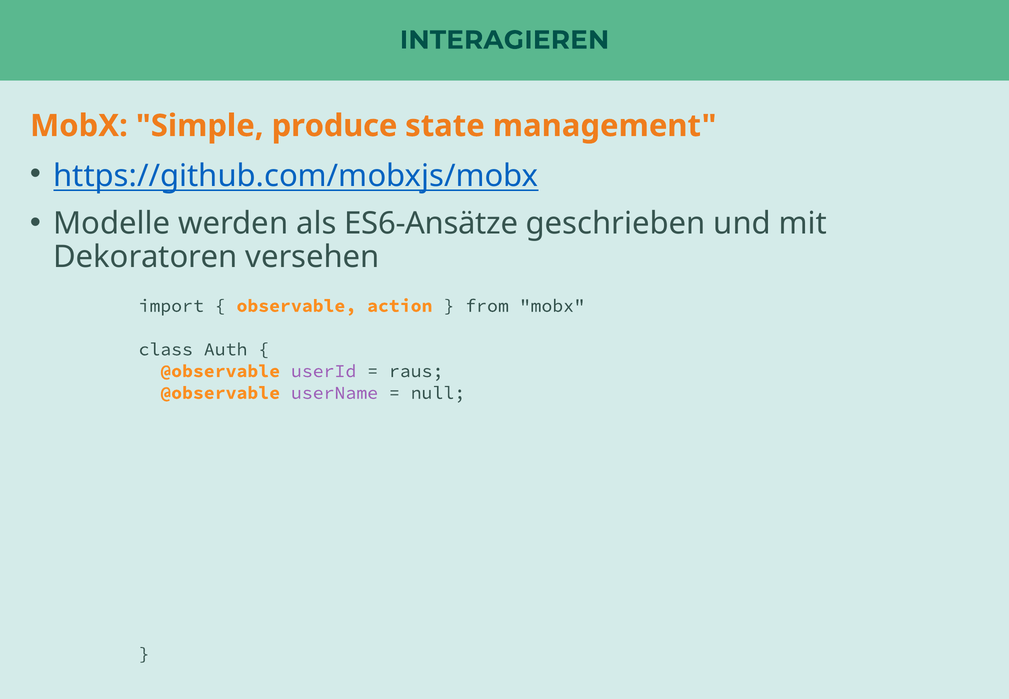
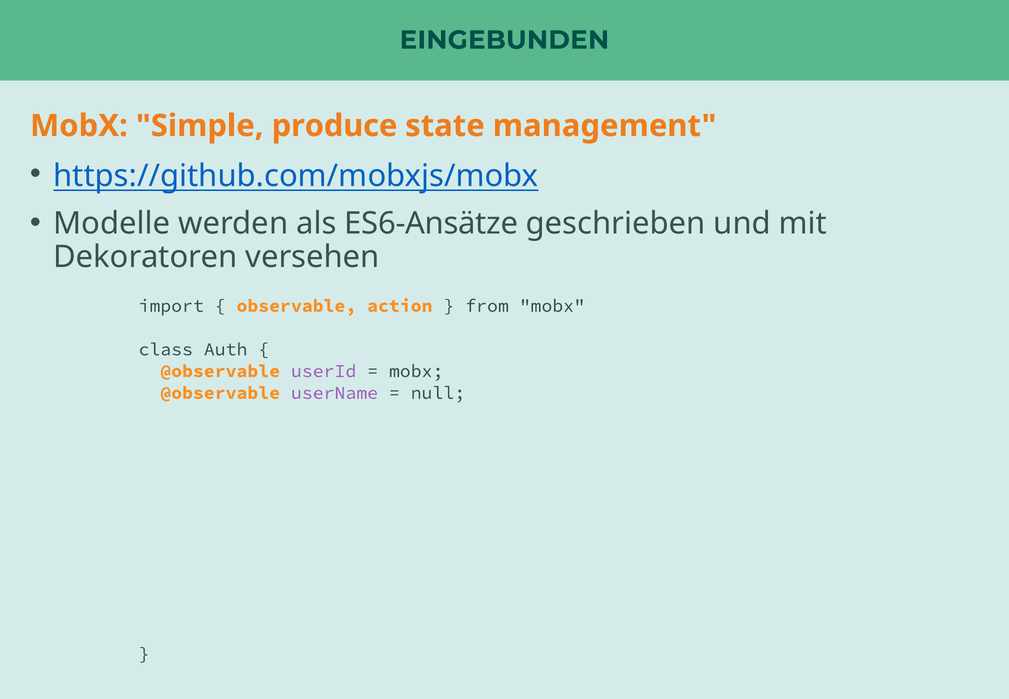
INTERAGIEREN: INTERAGIEREN -> EINGEBUNDEN (504, 40)
raus: raus -> mobx (416, 371)
